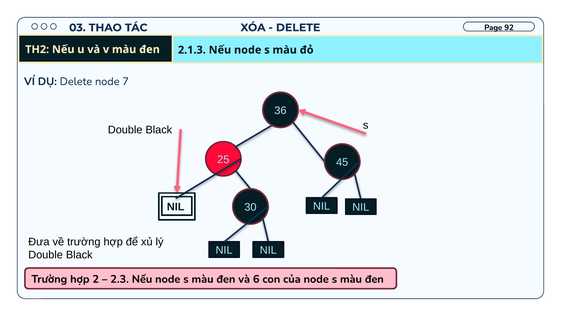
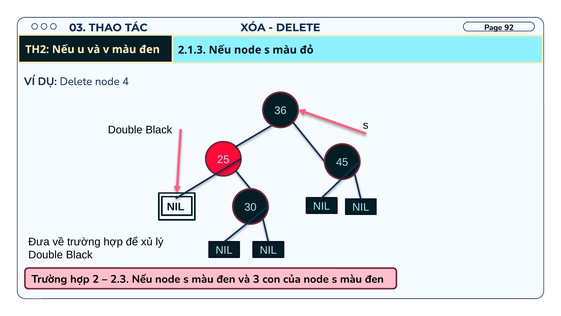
7: 7 -> 4 (126, 81)
6: 6 -> 3 (256, 279)
